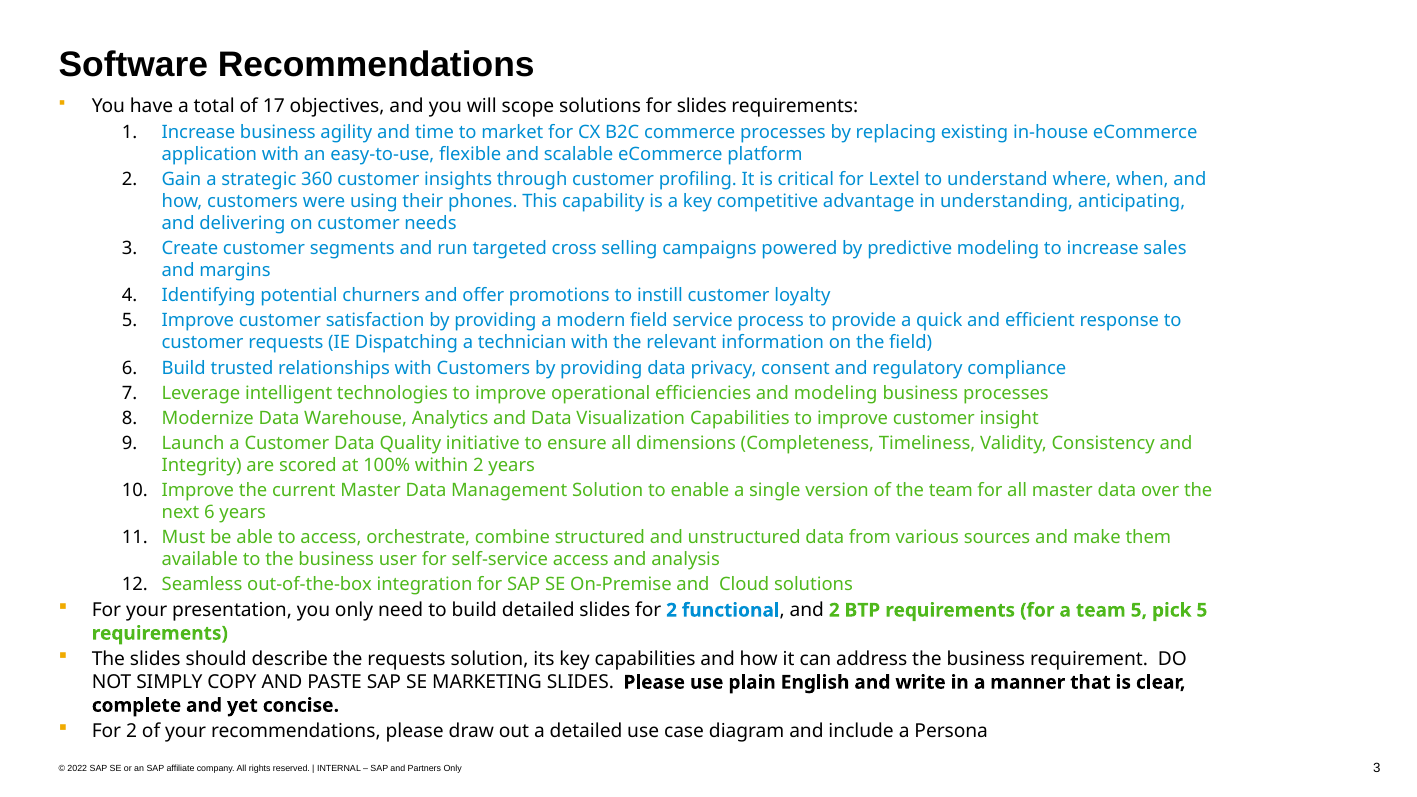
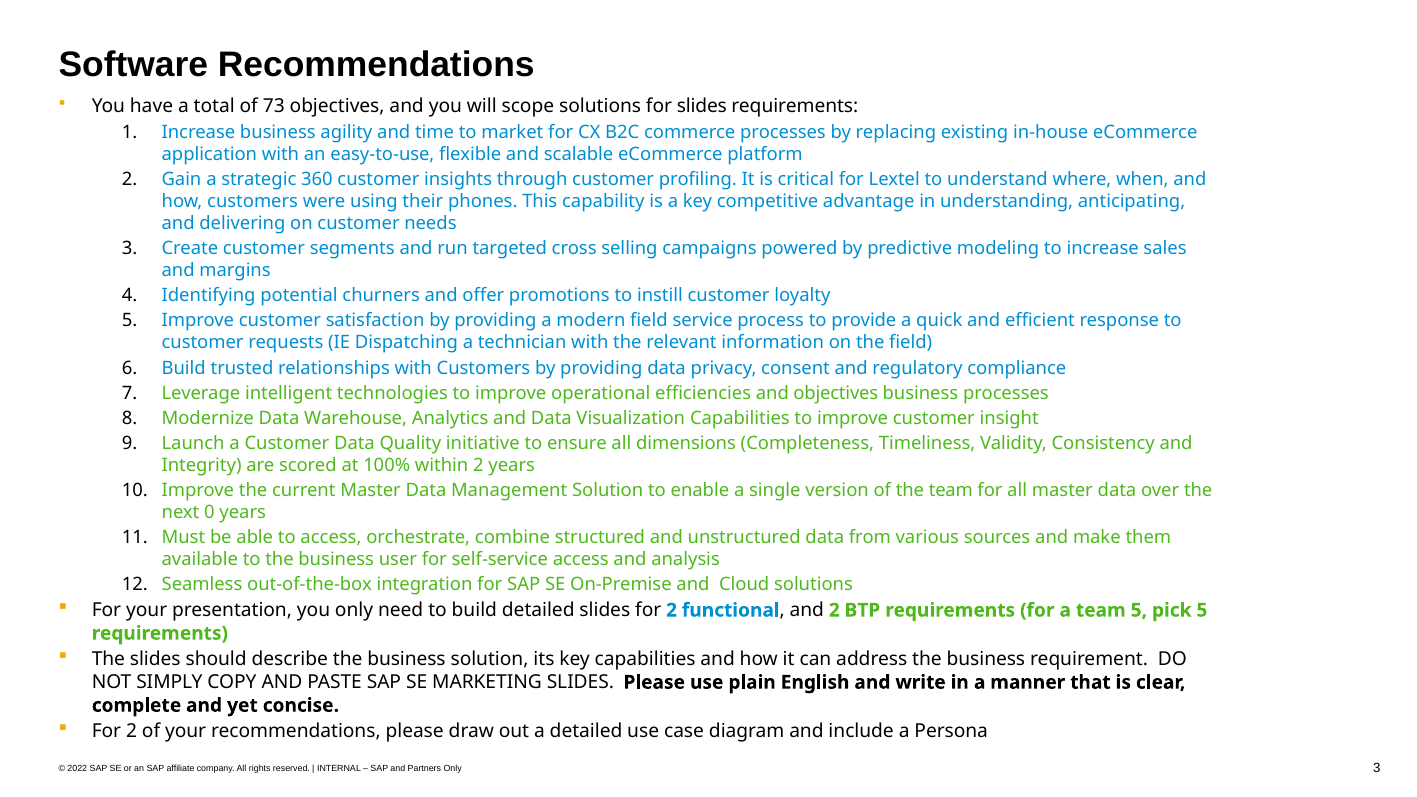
17: 17 -> 73 (274, 106)
and modeling: modeling -> objectives (836, 393)
next 6: 6 -> 0 (209, 512)
describe the requests: requests -> business (406, 659)
